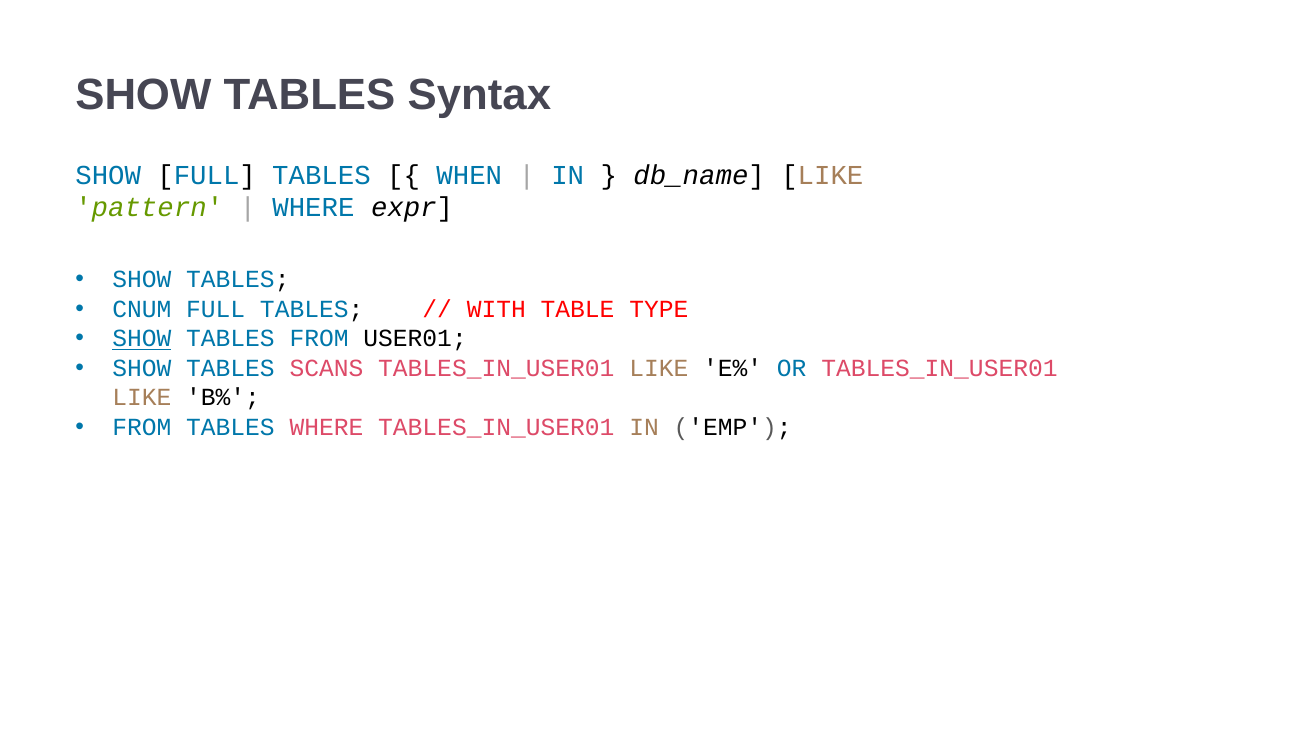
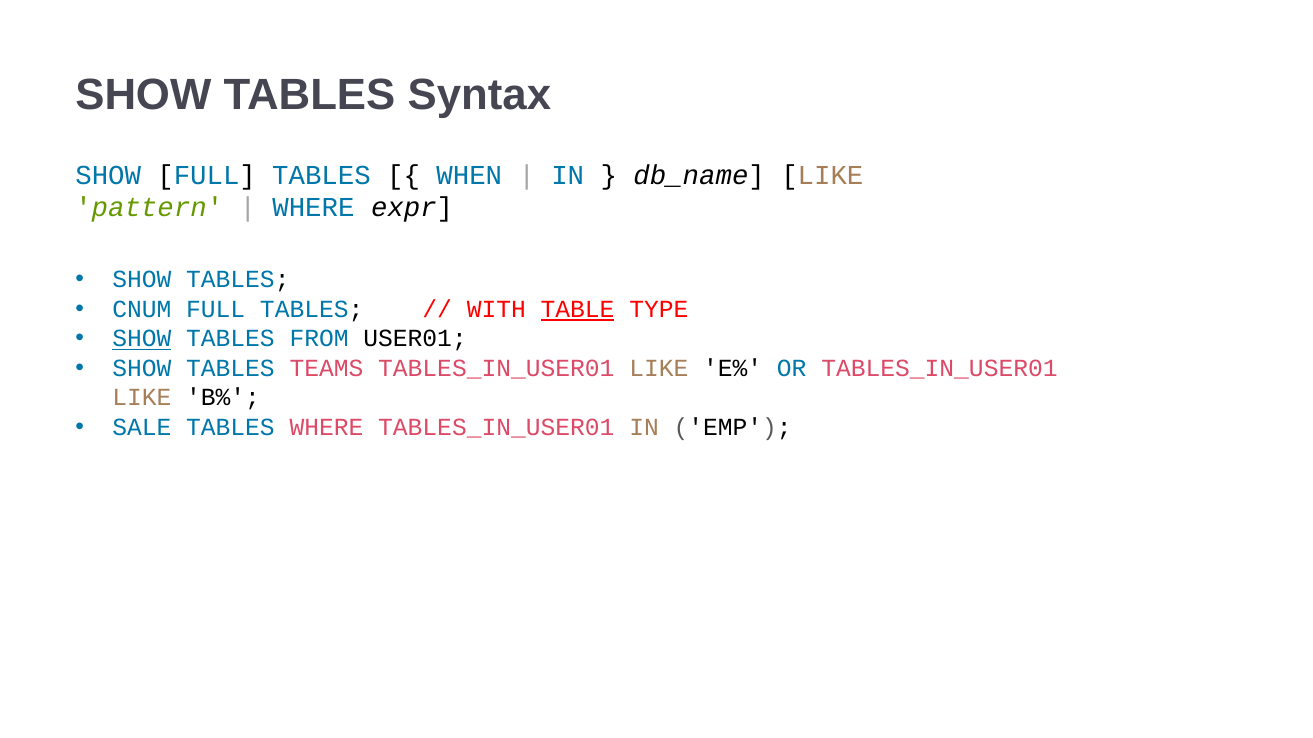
TABLE underline: none -> present (578, 310)
SCANS: SCANS -> TEAMS (326, 369)
FROM: FROM -> SALE (142, 428)
